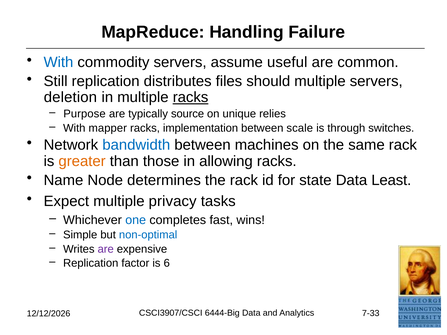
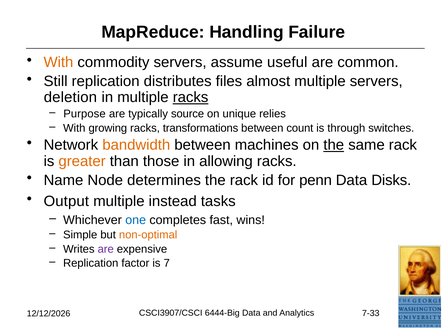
With colour: blue -> orange (58, 62)
should: should -> almost (268, 81)
mapper: mapper -> growing (108, 128)
implementation: implementation -> transformations (201, 128)
scale: scale -> count (300, 128)
bandwidth colour: blue -> orange (136, 145)
the underline: none -> present (334, 145)
state: state -> penn (316, 180)
Least: Least -> Disks (391, 180)
Expect: Expect -> Output (66, 201)
privacy: privacy -> instead (173, 201)
non-optimal colour: blue -> orange (148, 235)
6: 6 -> 7 (167, 263)
